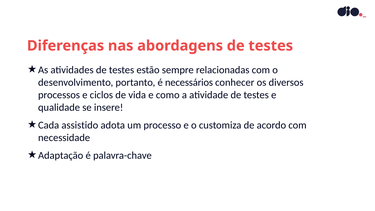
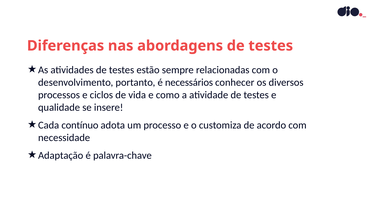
assistido: assistido -> contínuo (80, 125)
